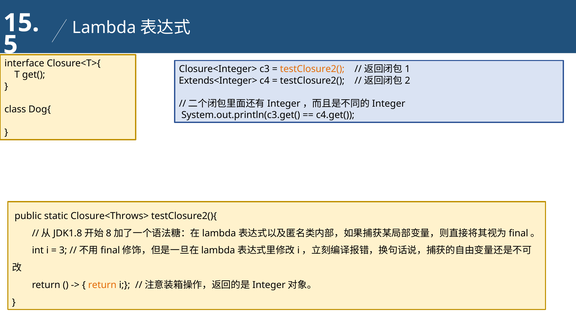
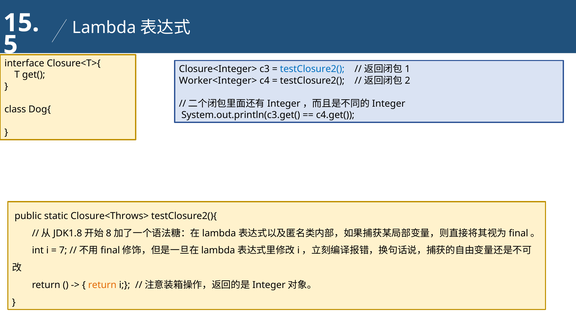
testClosure2( colour: orange -> blue (312, 69)
Extends<Integer>: Extends<Integer> -> Worker<Integer> (218, 81)
3: 3 -> 7 (63, 250)
